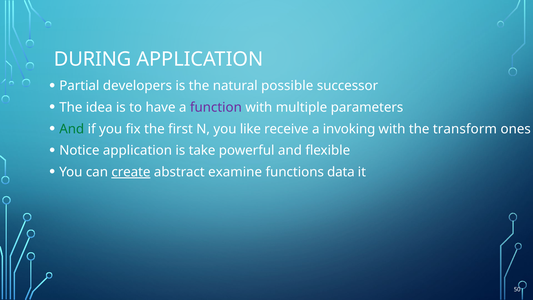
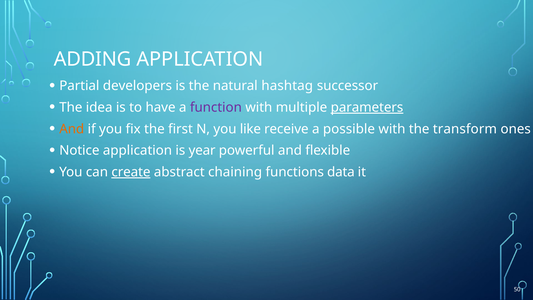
DURING: DURING -> ADDING (93, 59)
possible: possible -> hashtag (287, 86)
parameters underline: none -> present (367, 107)
And colour: green -> orange (72, 129)
invoking: invoking -> possible (349, 129)
take: take -> year (202, 150)
examine: examine -> chaining (235, 172)
